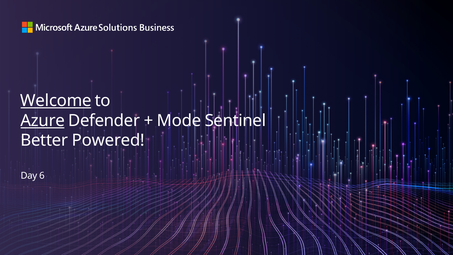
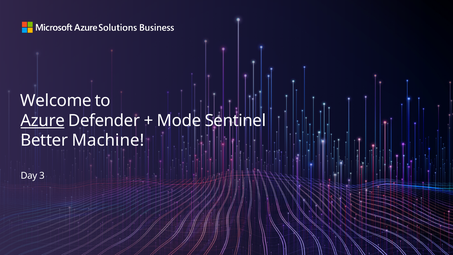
Welcome underline: present -> none (56, 100)
Powered: Powered -> Machine (108, 140)
6: 6 -> 3 (42, 176)
